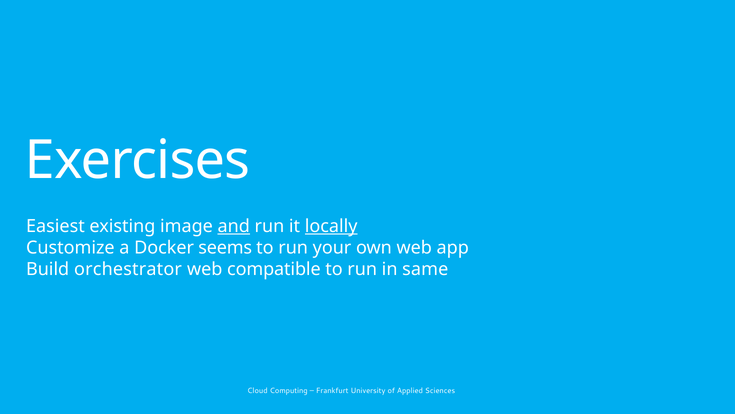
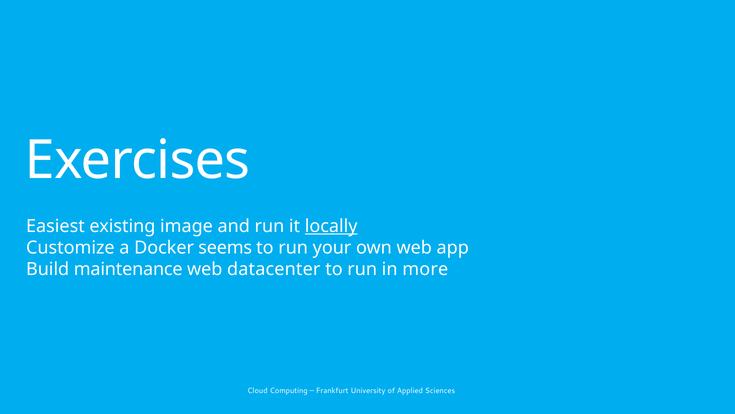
and underline: present -> none (234, 226)
orchestrator: orchestrator -> maintenance (128, 269)
compatible: compatible -> datacenter (274, 269)
same: same -> more (425, 269)
